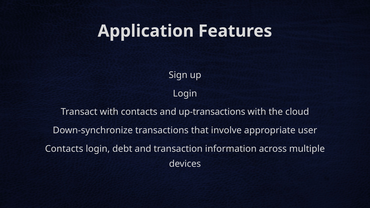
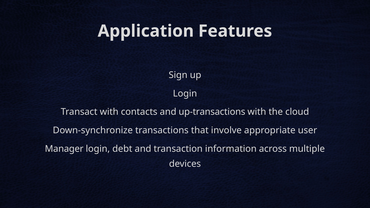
Contacts: Contacts -> Manager (64, 149)
